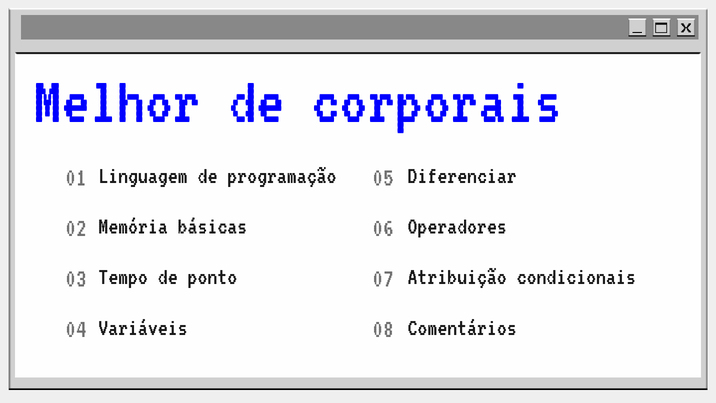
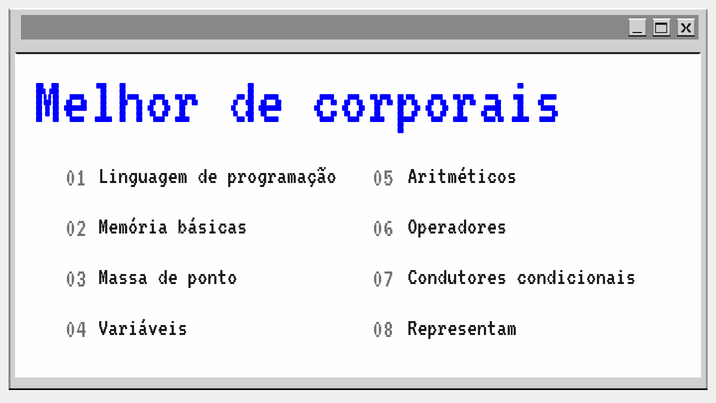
Diferenciar: Diferenciar -> Aritméticos (462, 175)
Tempo: Tempo -> Massa (123, 276)
Atribuição: Atribuição -> Condutores (457, 276)
Comentários: Comentários -> Representam (462, 327)
